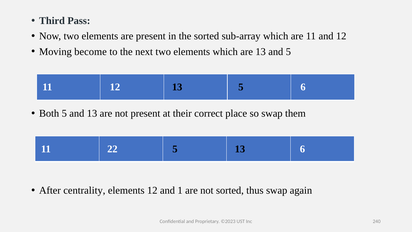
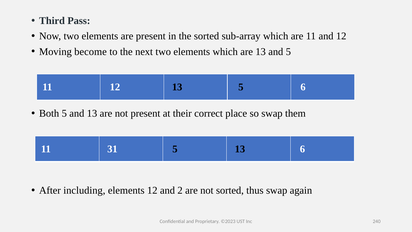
22: 22 -> 31 (112, 149)
centrality: centrality -> including (84, 190)
1: 1 -> 2 (180, 190)
